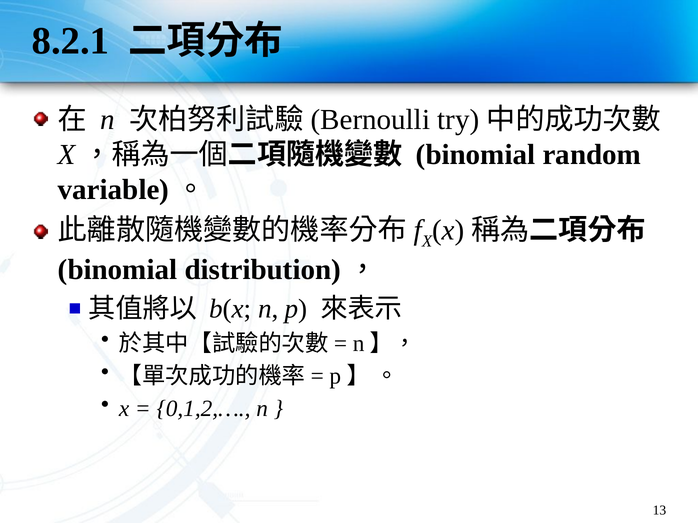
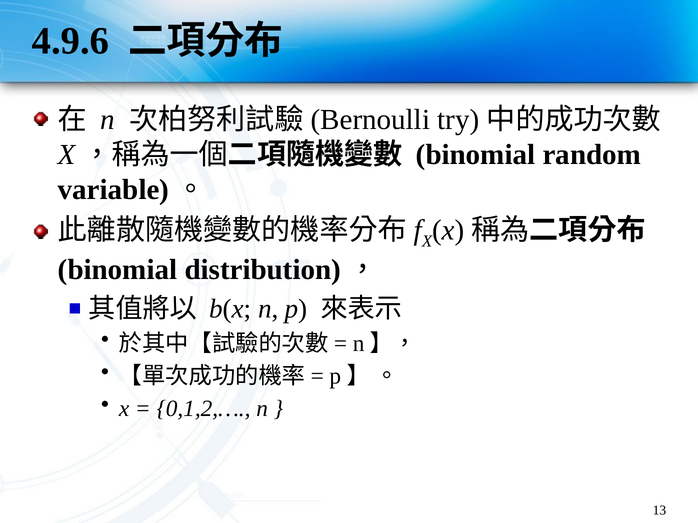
8.2.1: 8.2.1 -> 4.9.6 (70, 41)
